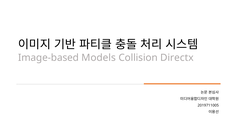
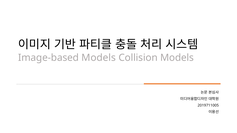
Collision Directx: Directx -> Models (177, 58)
